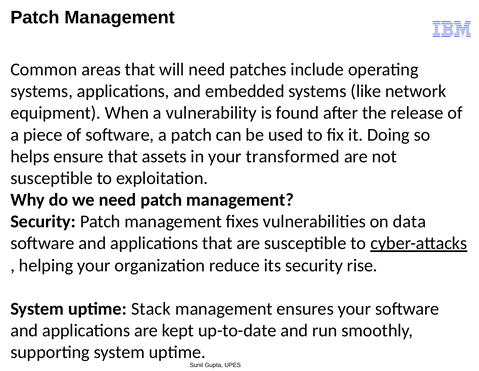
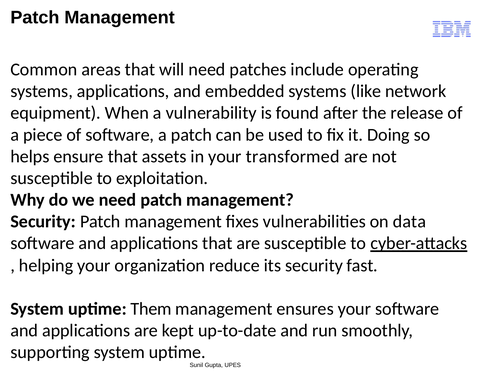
rise: rise -> fast (362, 265)
Stack: Stack -> Them (151, 308)
